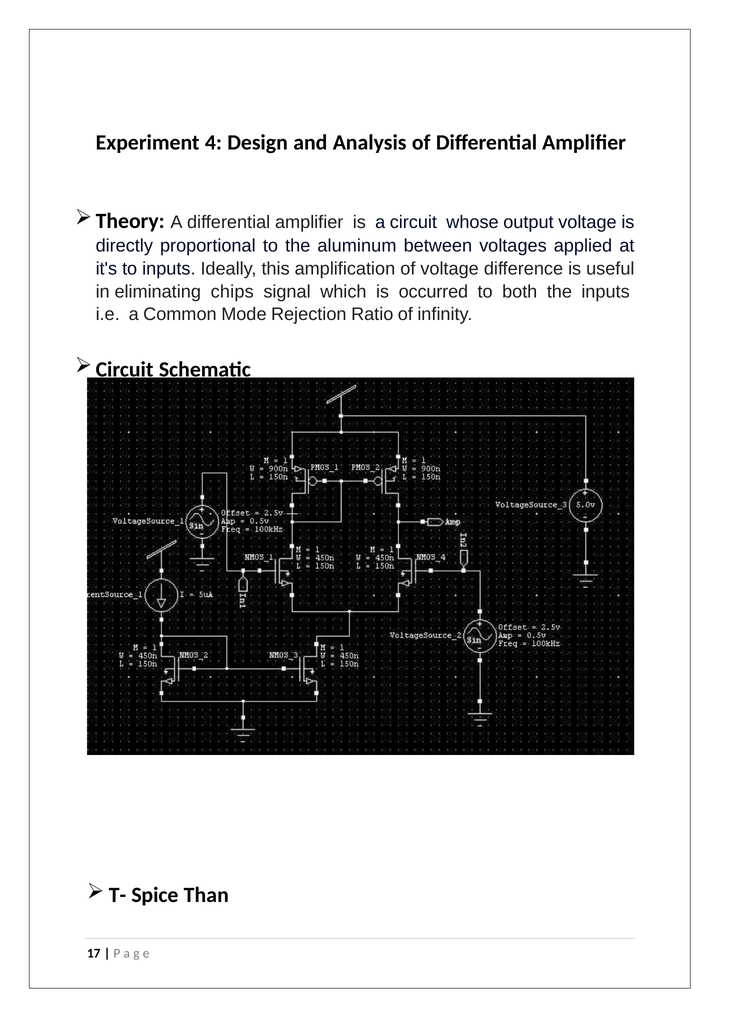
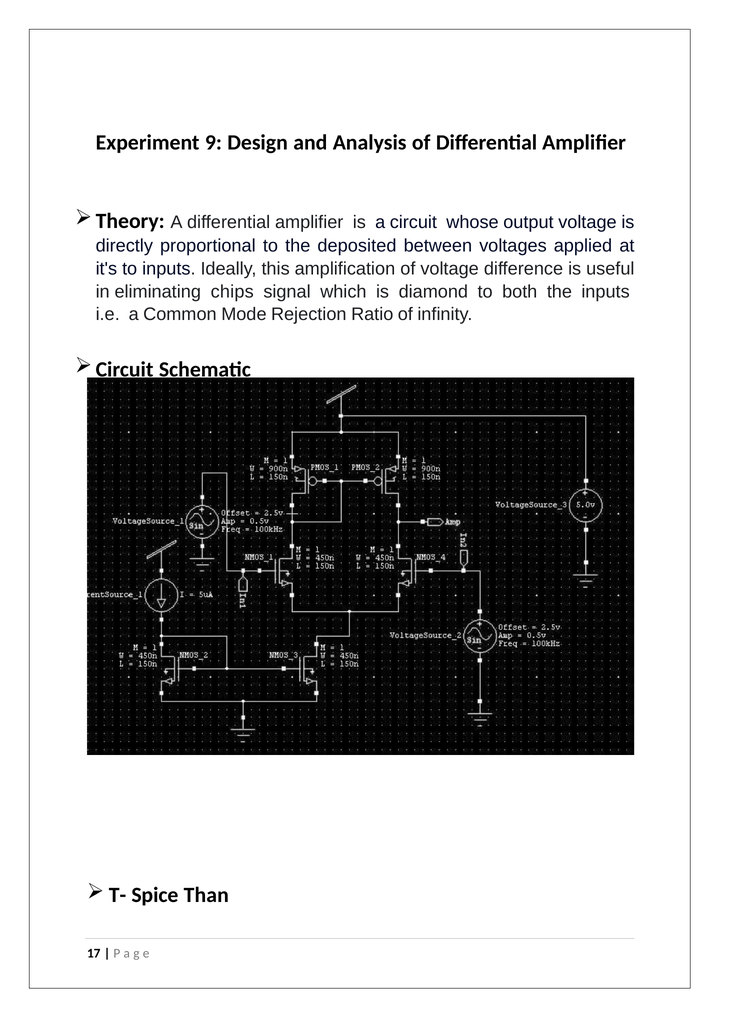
4: 4 -> 9 (213, 143)
aluminum: aluminum -> deposited (357, 246)
occurred: occurred -> diamond (433, 292)
